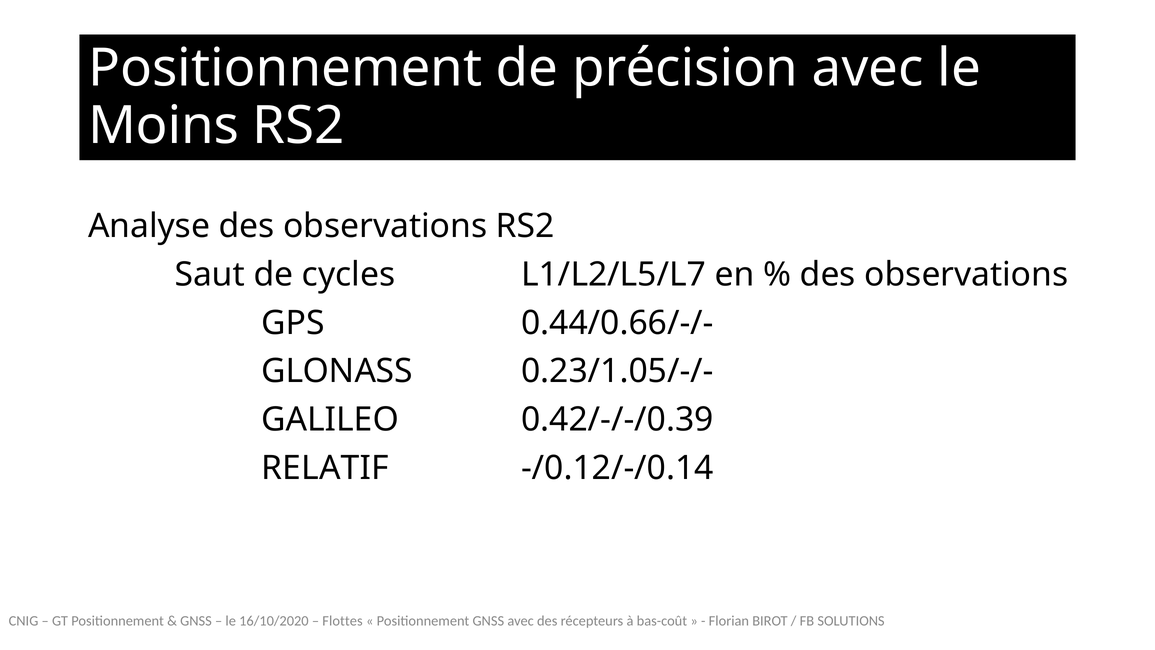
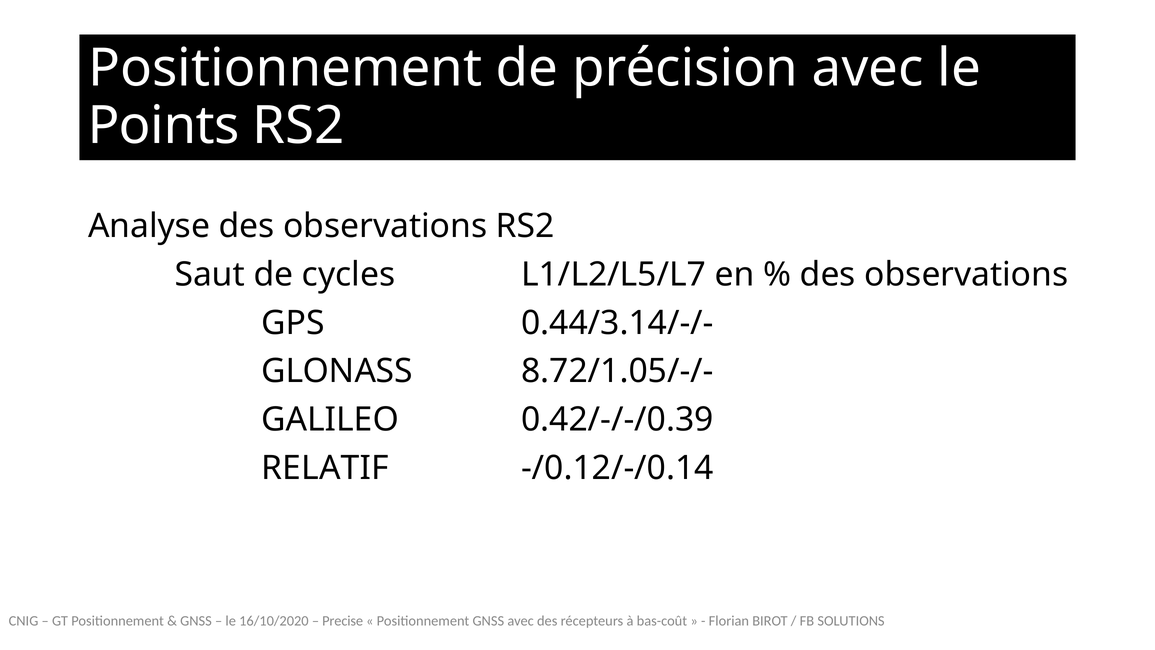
Moins: Moins -> Points (164, 126)
0.44/0.66/-/-: 0.44/0.66/-/- -> 0.44/3.14/-/- (617, 323)
0.23/1.05/-/-: 0.23/1.05/-/- -> 8.72/1.05/-/- (617, 371)
Flottes: Flottes -> Precise (343, 620)
